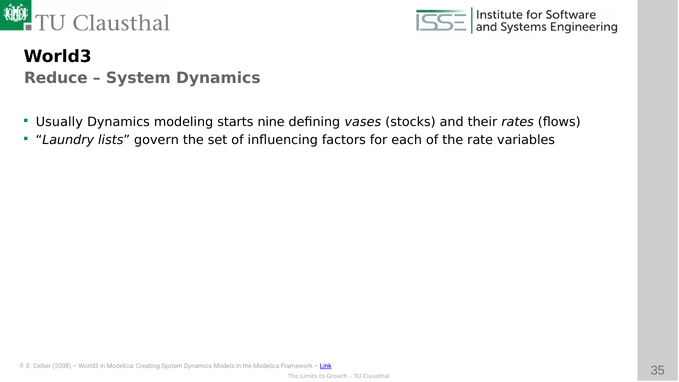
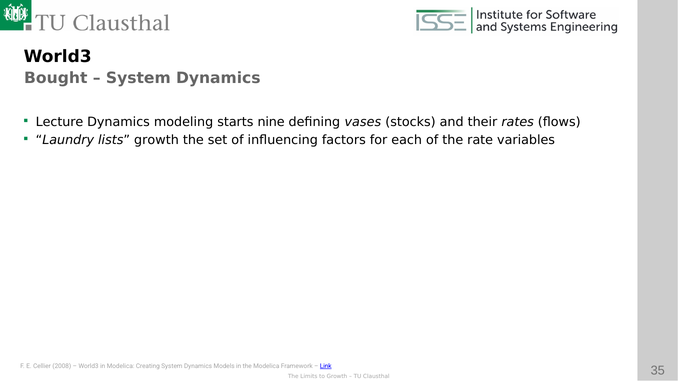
Reduce: Reduce -> Bought (56, 78)
Usually: Usually -> Lecture (59, 122)
lists govern: govern -> growth (156, 140)
